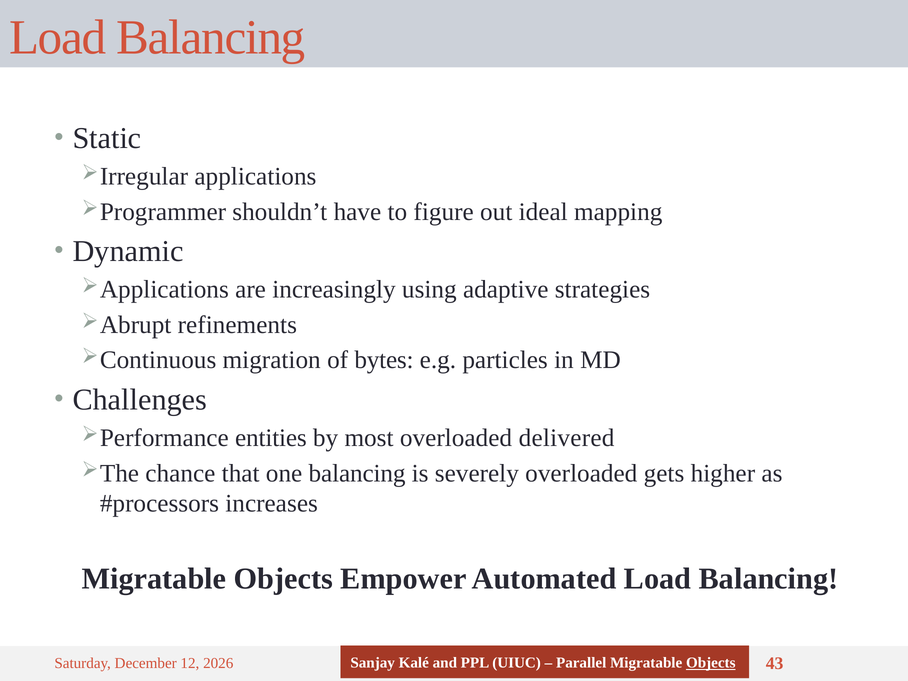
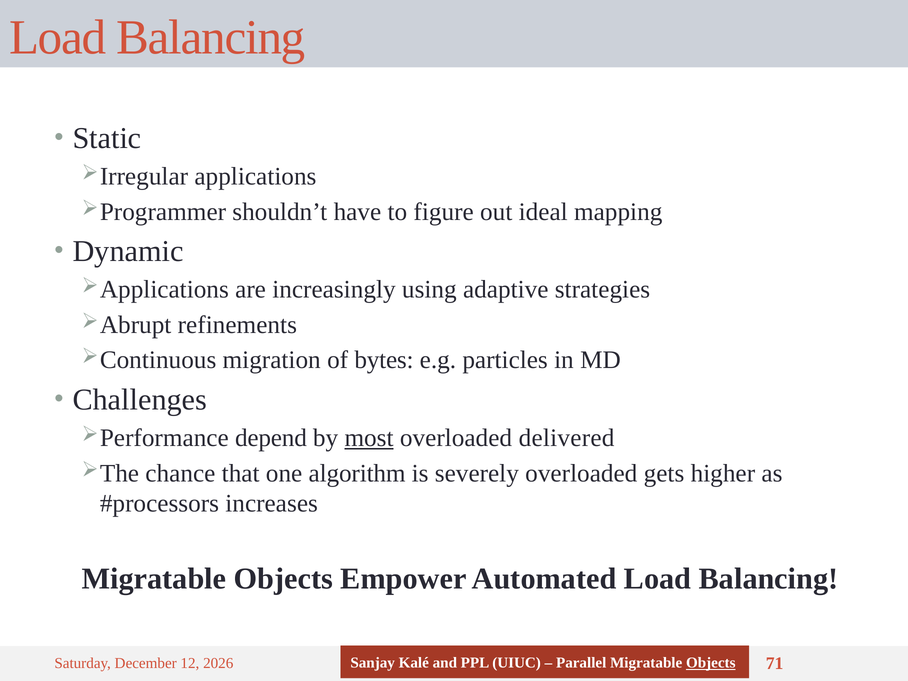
entities: entities -> depend (271, 438)
most underline: none -> present (369, 438)
one balancing: balancing -> algorithm (357, 473)
43: 43 -> 71 (775, 664)
